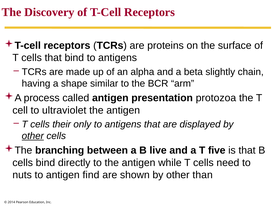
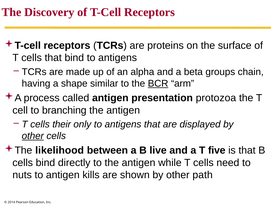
slightly: slightly -> groups (220, 72)
BCR underline: none -> present (158, 84)
ultraviolet: ultraviolet -> branching (64, 110)
branching: branching -> likelihood (60, 150)
find: find -> kills (91, 175)
than: than -> path (203, 175)
